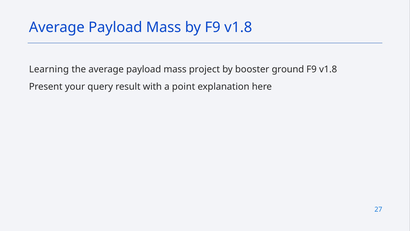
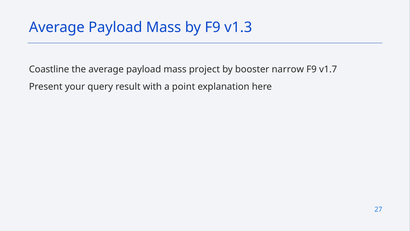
by F9 v1.8: v1.8 -> v1.3 (238, 27)
Learning: Learning -> Coastline (49, 69)
ground: ground -> narrow (288, 69)
v1.8: v1.8 -> v1.7 (328, 69)
